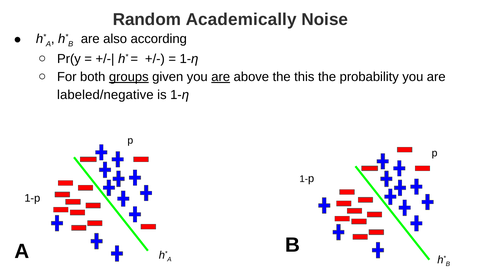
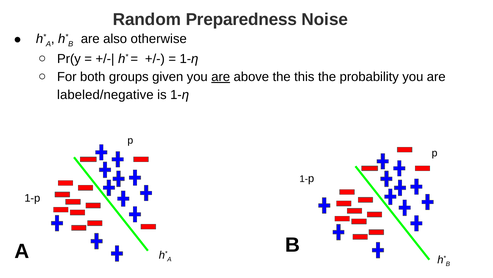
Academically: Academically -> Preparedness (241, 19)
according: according -> otherwise (159, 39)
groups underline: present -> none (129, 77)
